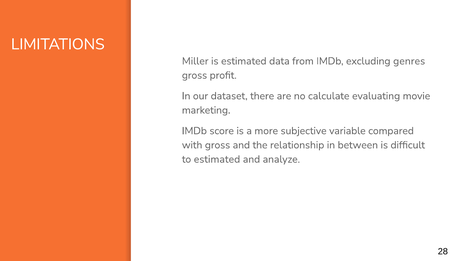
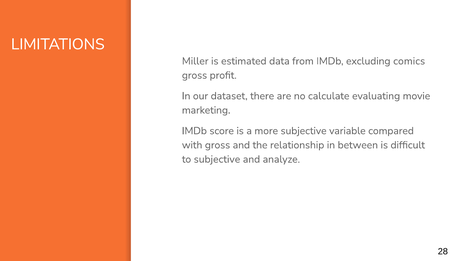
genres: genres -> comics (409, 61)
to estimated: estimated -> subjective (217, 159)
